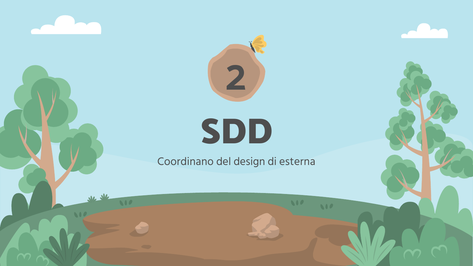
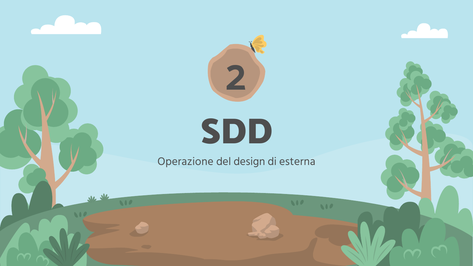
Coordinano: Coordinano -> Operazione (185, 162)
